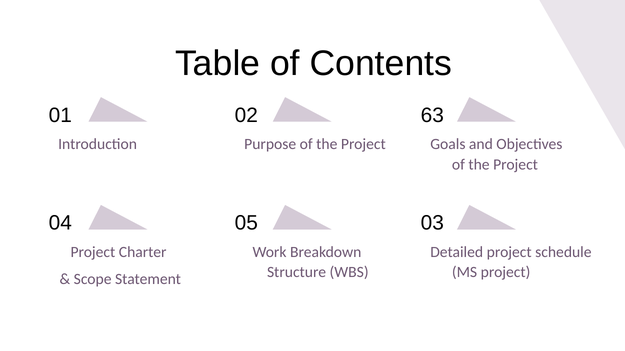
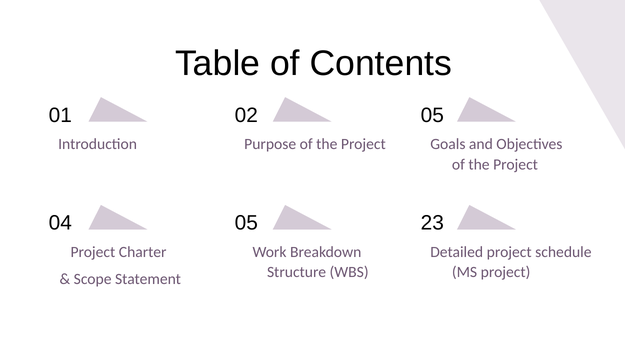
02 63: 63 -> 05 (432, 116)
03: 03 -> 23 (432, 223)
